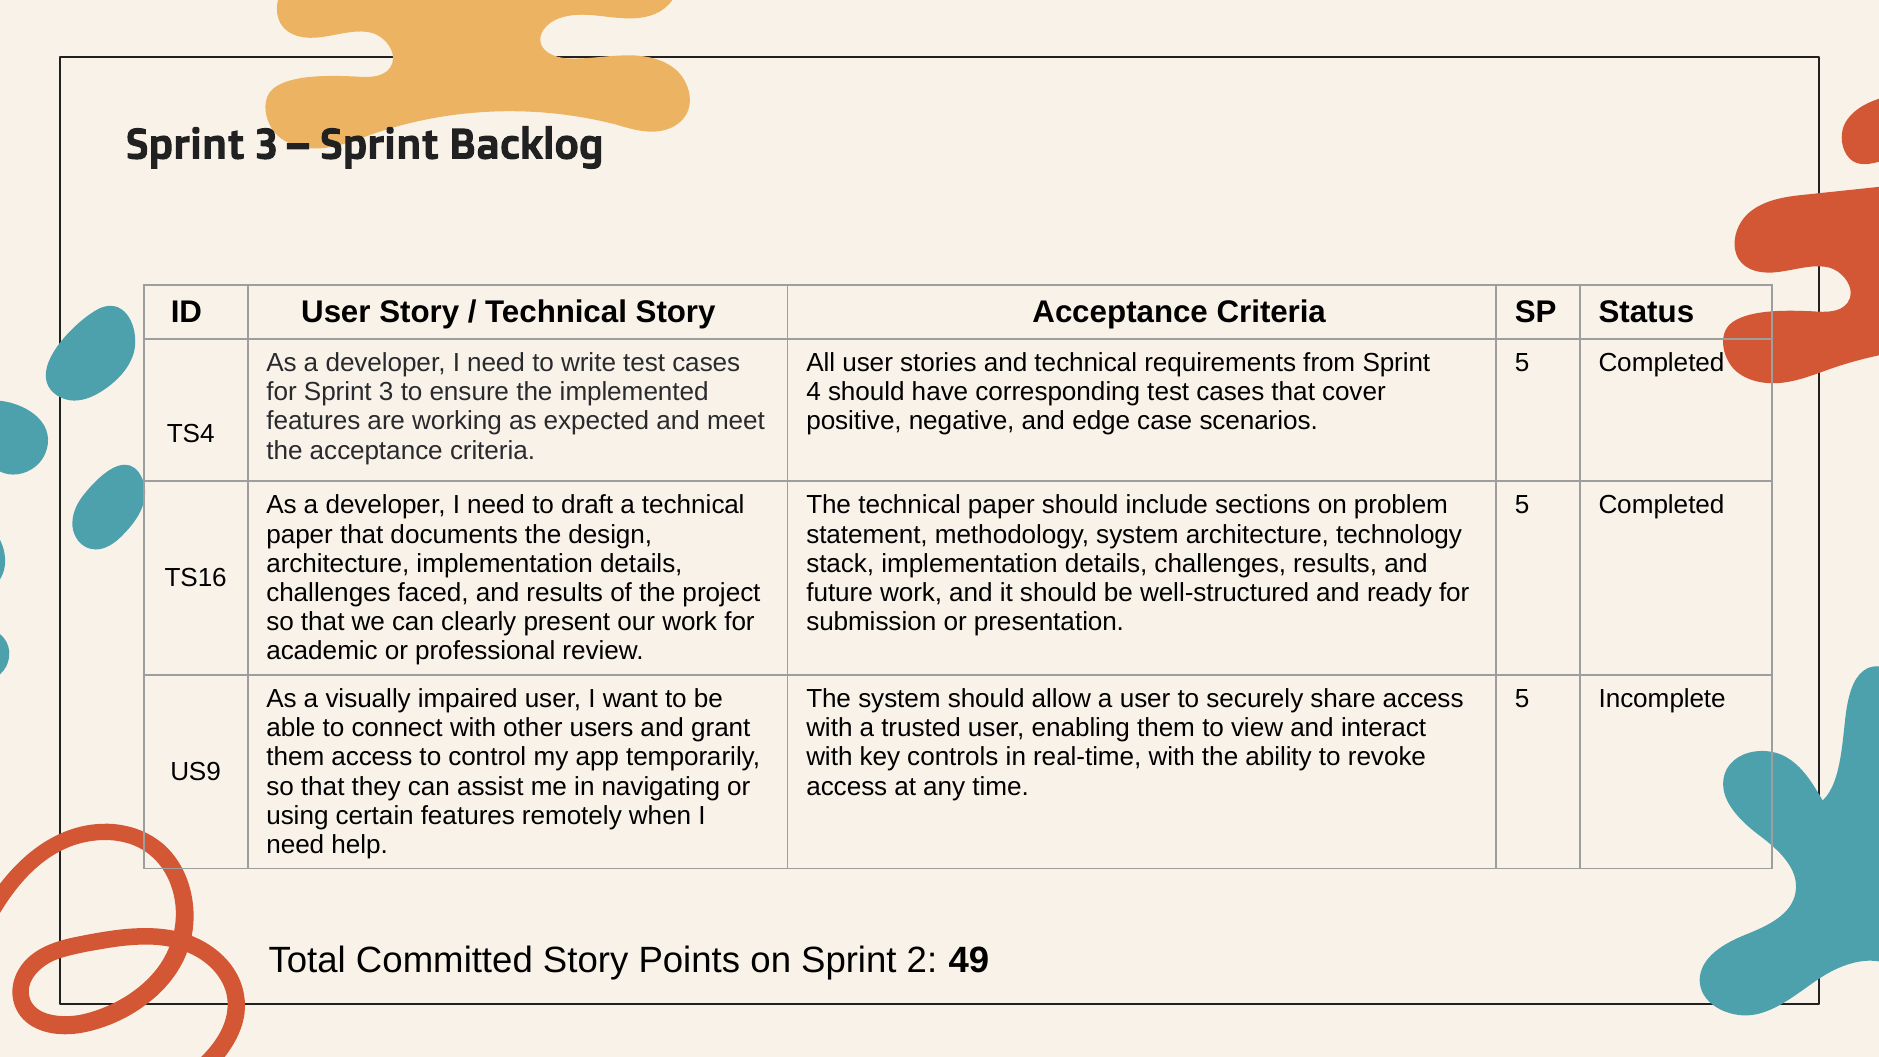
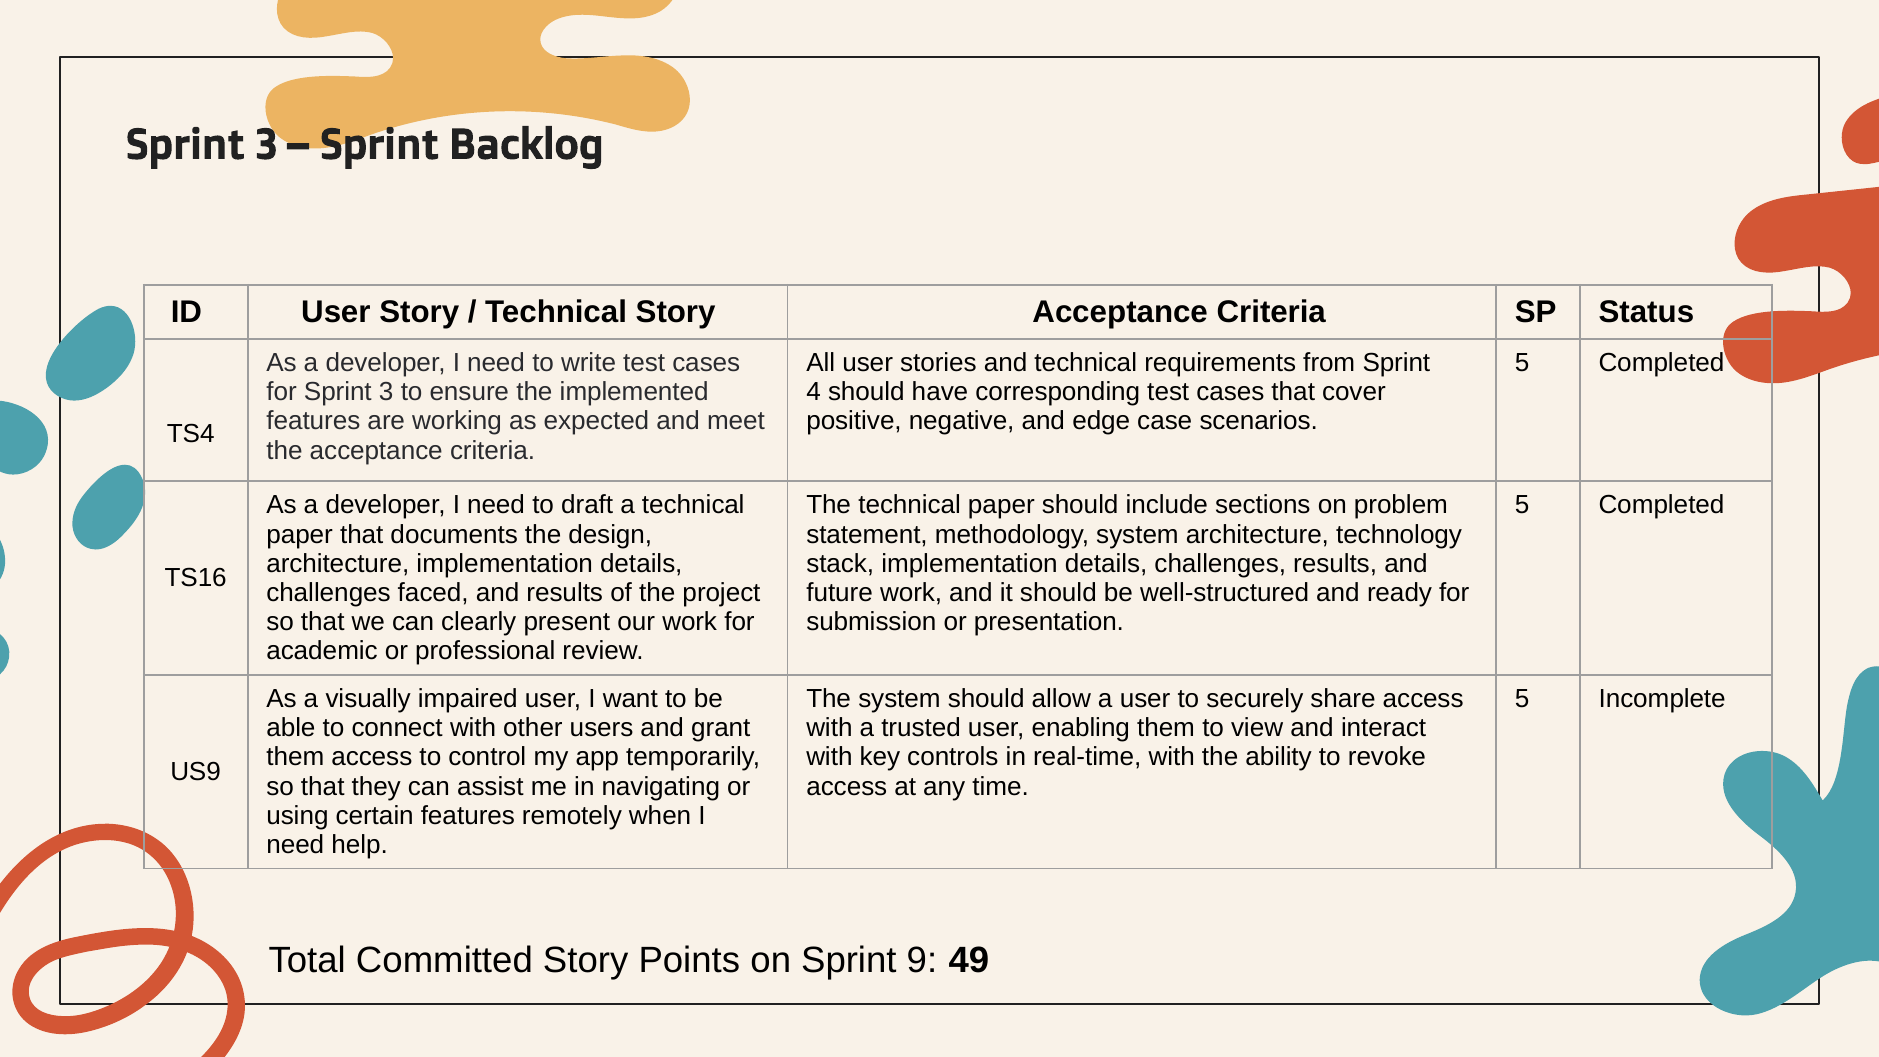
2: 2 -> 9 (922, 961)
